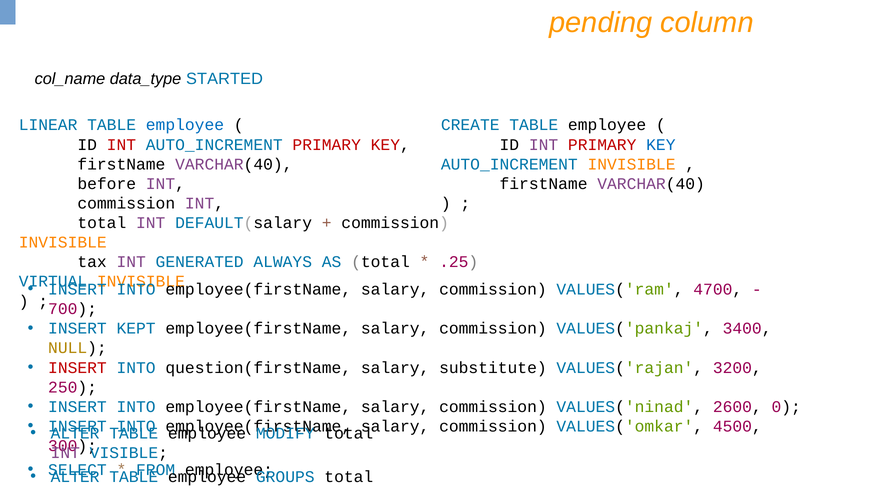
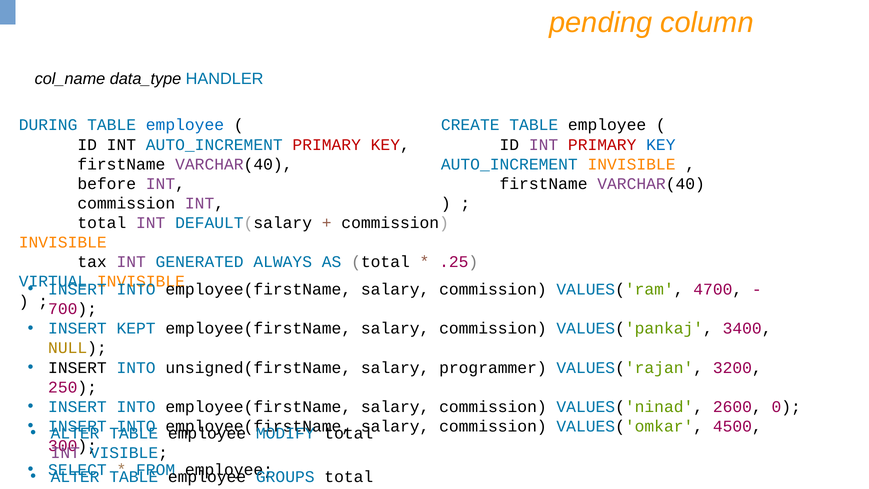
STARTED: STARTED -> HANDLER (225, 79)
LINEAR: LINEAR -> DURING (48, 125)
INT colour: red -> black (121, 145)
INSERT colour: red -> black (77, 368)
question(firstName: question(firstName -> unsigned(firstName (258, 368)
substitute: substitute -> programmer (493, 368)
